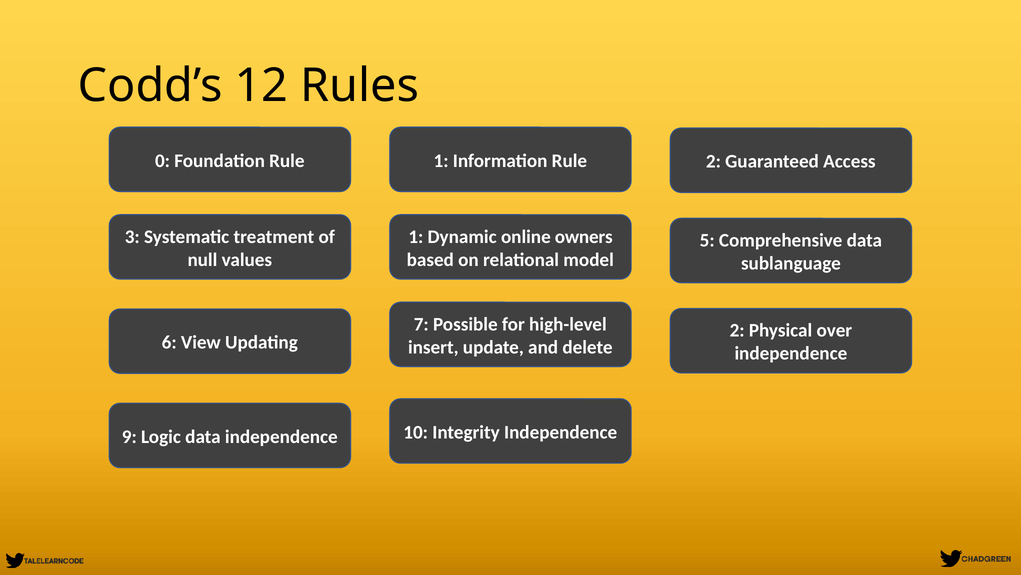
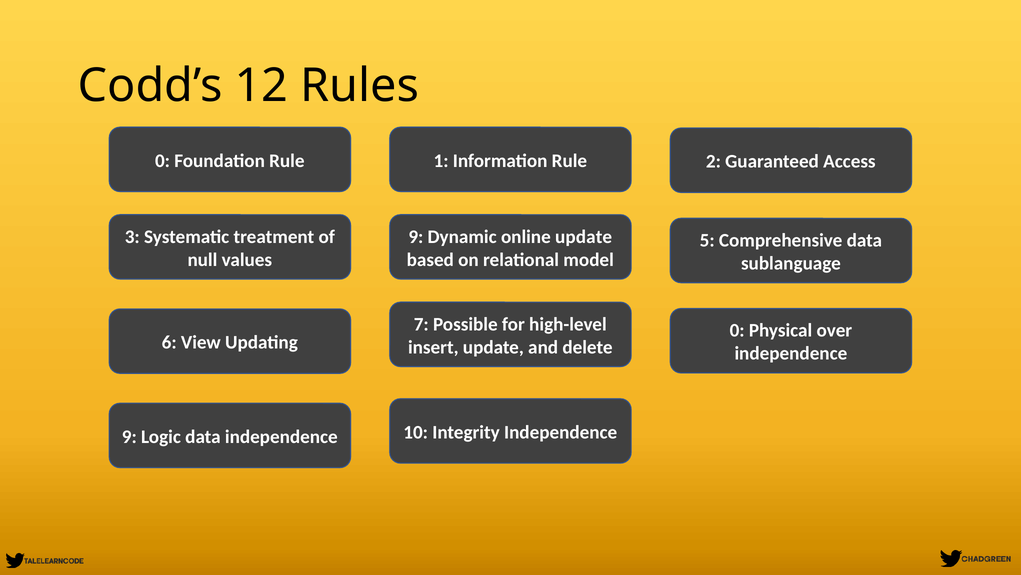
1: 1 -> 9 (416, 236)
online owners: owners -> update (584, 236)
2: 2 -> 0 (737, 330)
